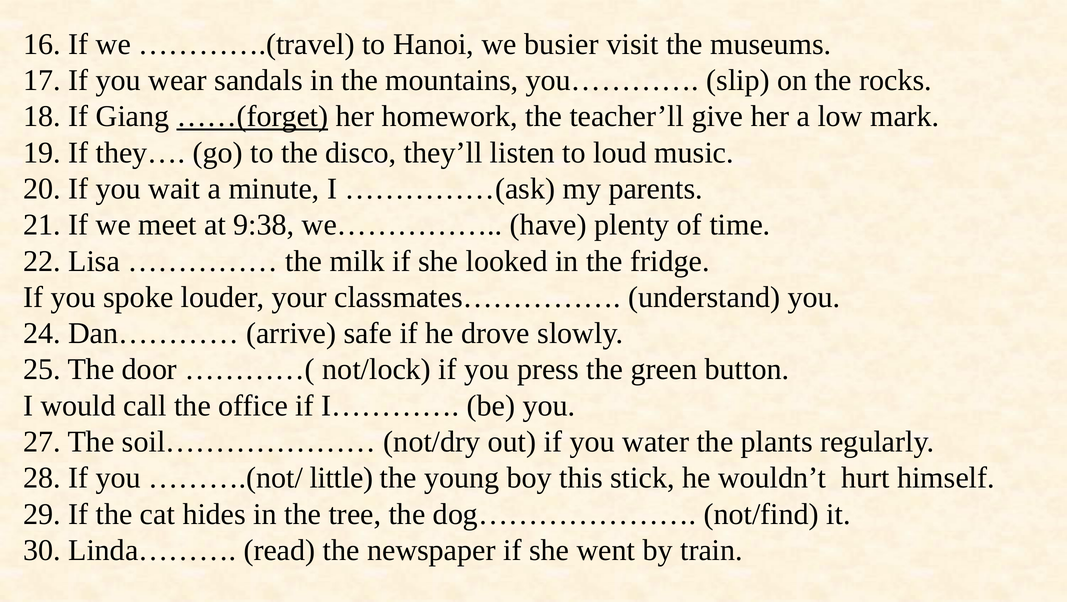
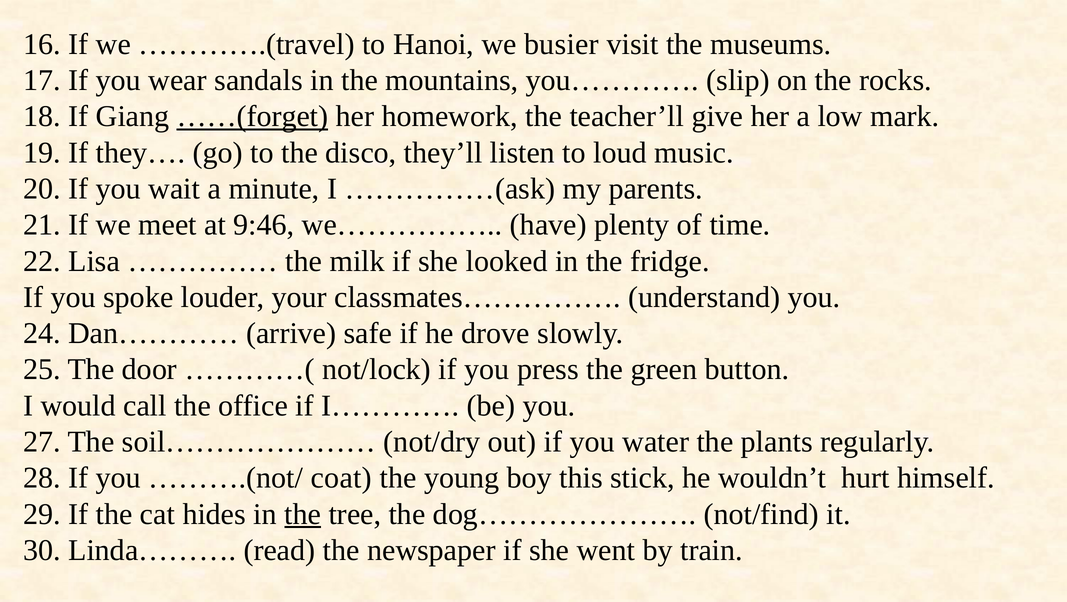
9:38: 9:38 -> 9:46 (264, 225)
little: little -> coat (341, 478)
the underline: none -> present (303, 514)
